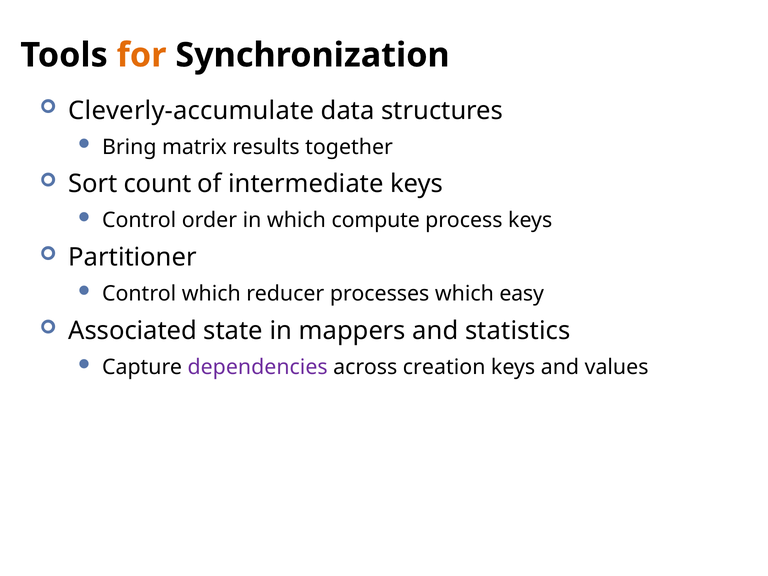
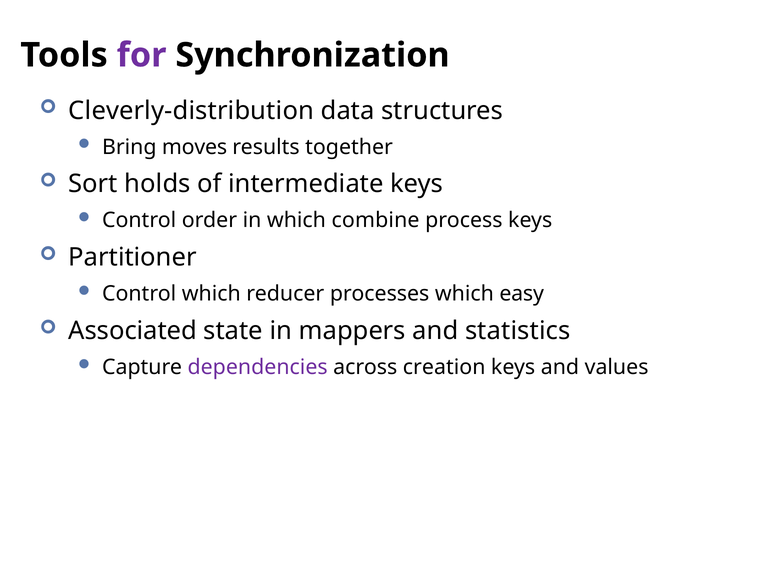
for colour: orange -> purple (142, 55)
Cleverly-accumulate: Cleverly-accumulate -> Cleverly-distribution (191, 111)
matrix: matrix -> moves (195, 147)
count: count -> holds (158, 184)
compute: compute -> combine (376, 220)
